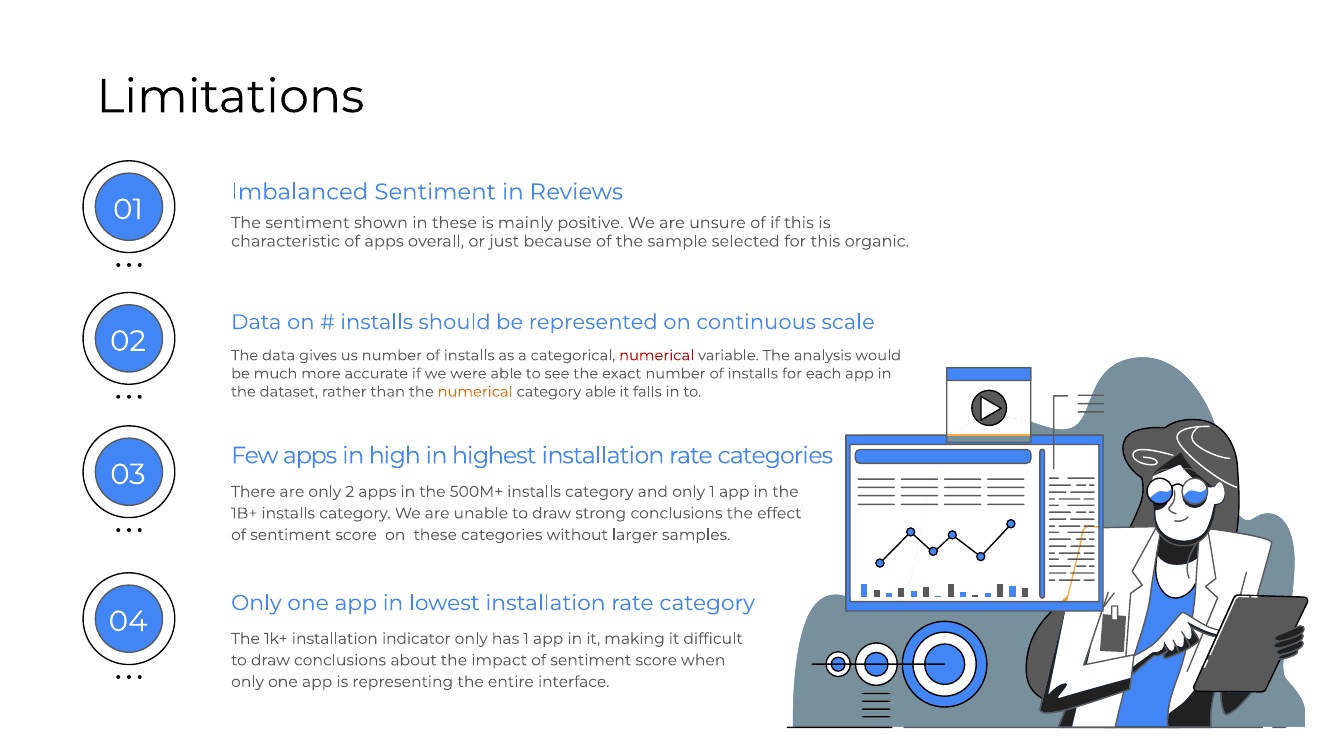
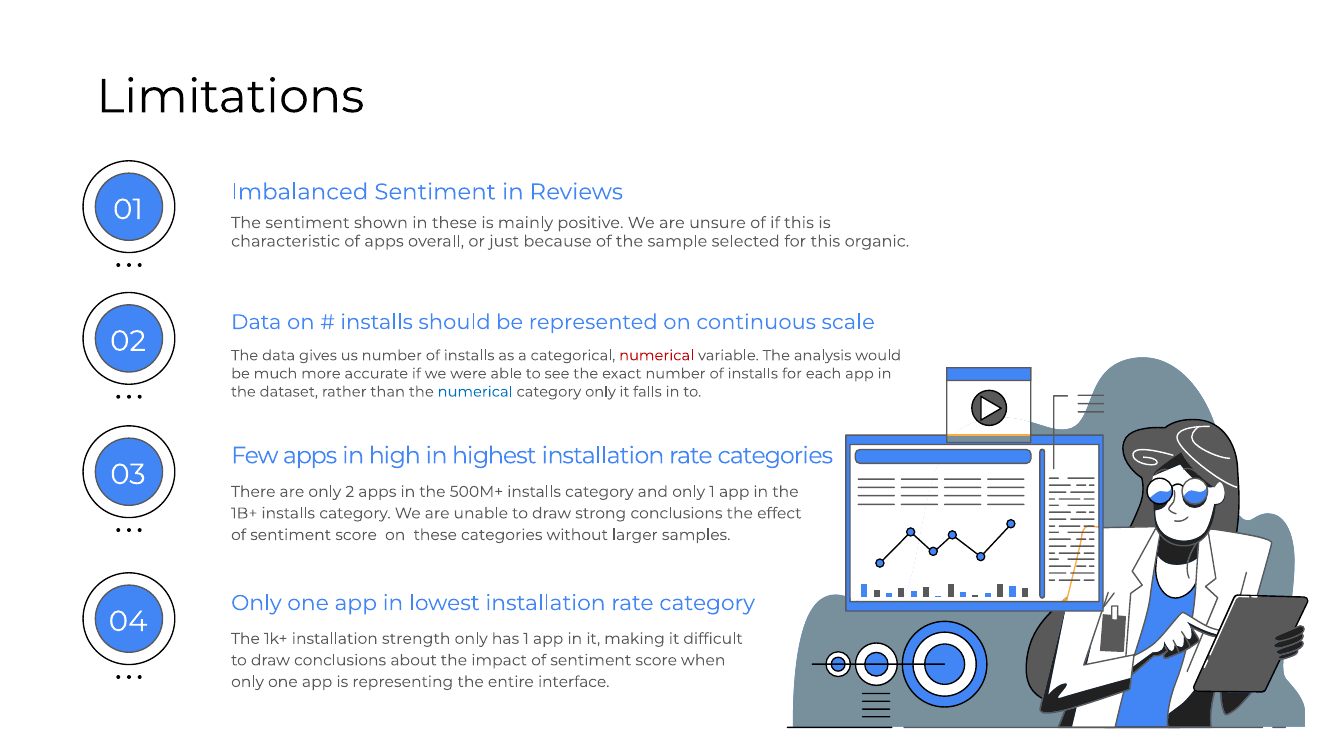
numerical colour: orange -> blue (475, 392)
category able: able -> only (600, 392)
indicator: indicator -> strength (416, 639)
